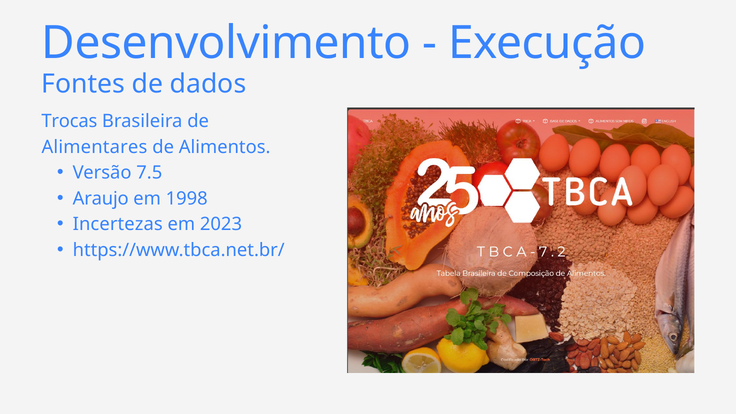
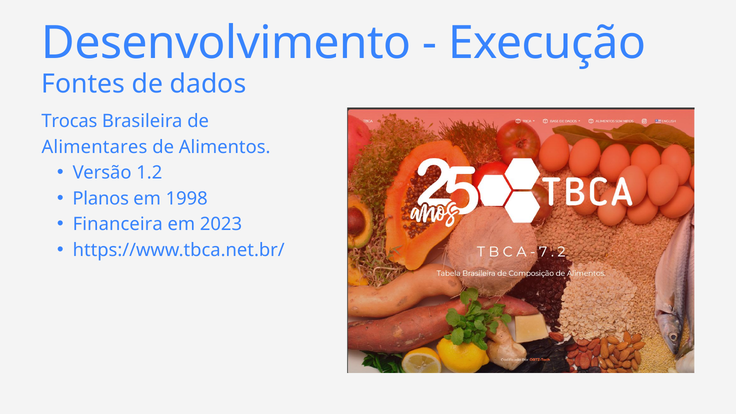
7.5: 7.5 -> 1.2 (149, 173)
Araujo: Araujo -> Planos (101, 198)
Incertezas: Incertezas -> Financeira (118, 224)
